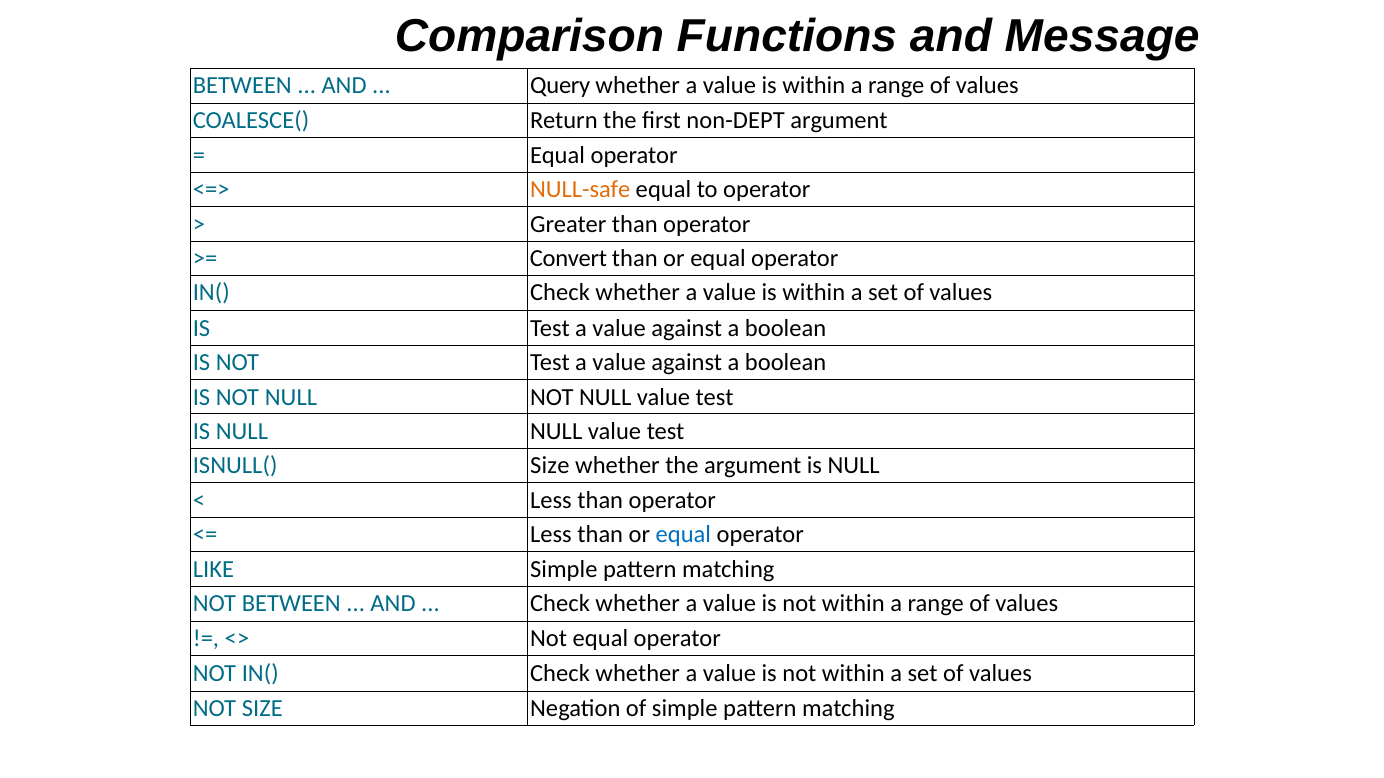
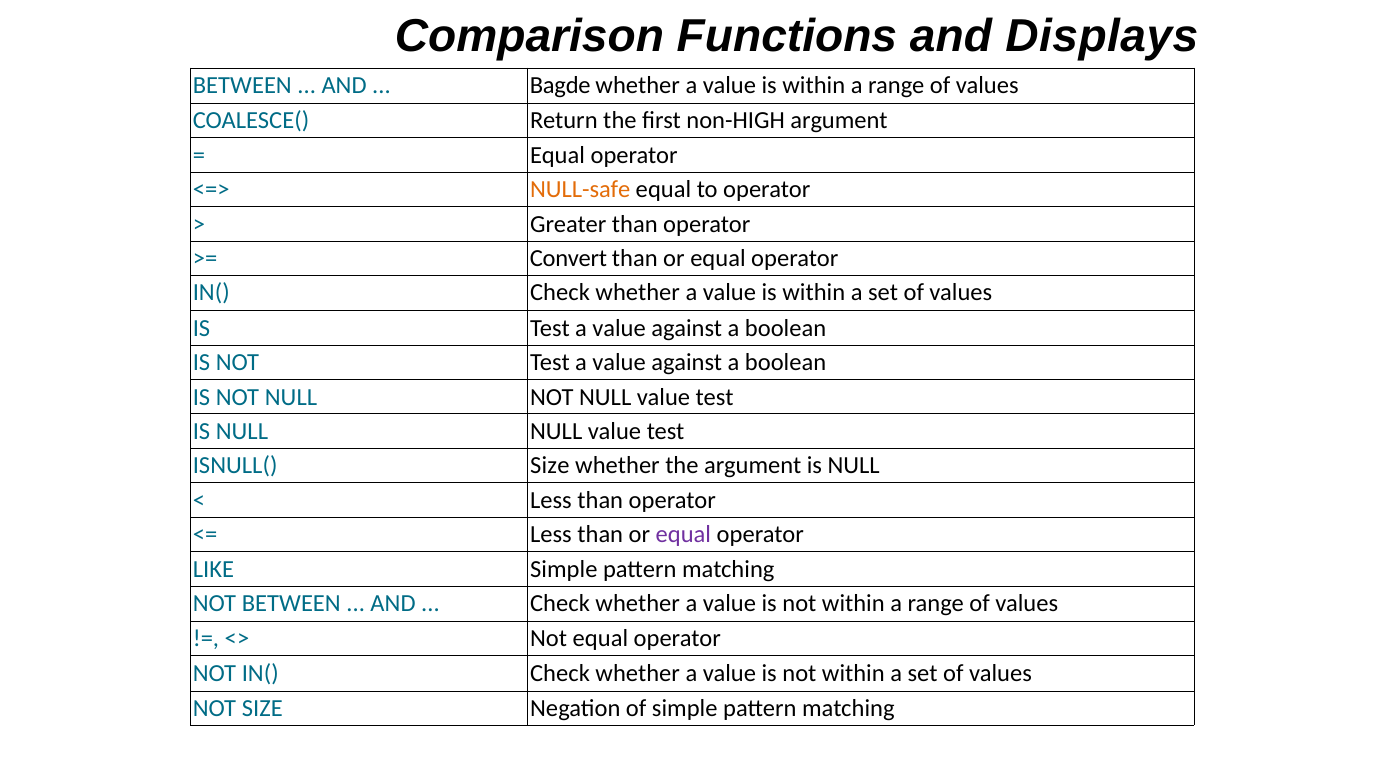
Message: Message -> Displays (1102, 36)
Query: Query -> Bagde (560, 86)
non-DEPT: non-DEPT -> non-HIGH (736, 121)
equal colour: blue -> purple (683, 535)
